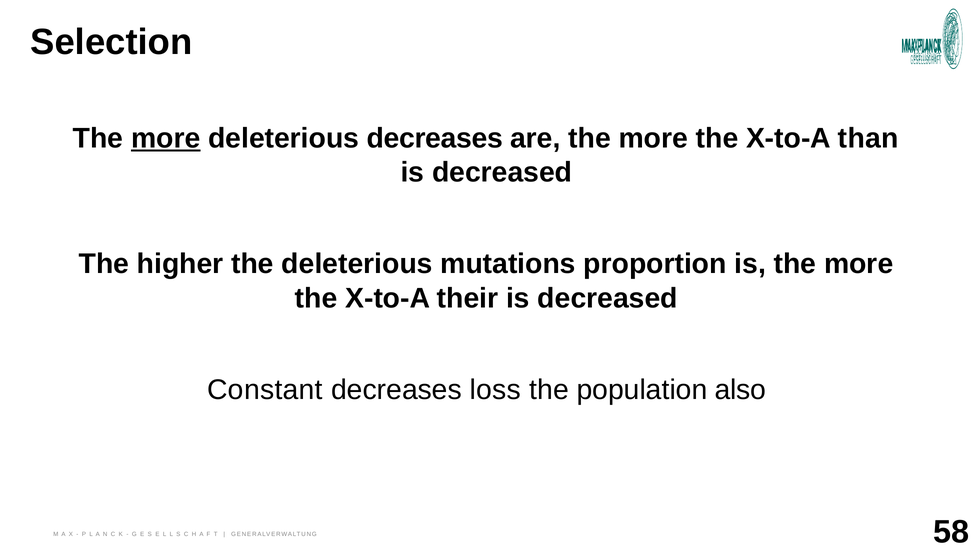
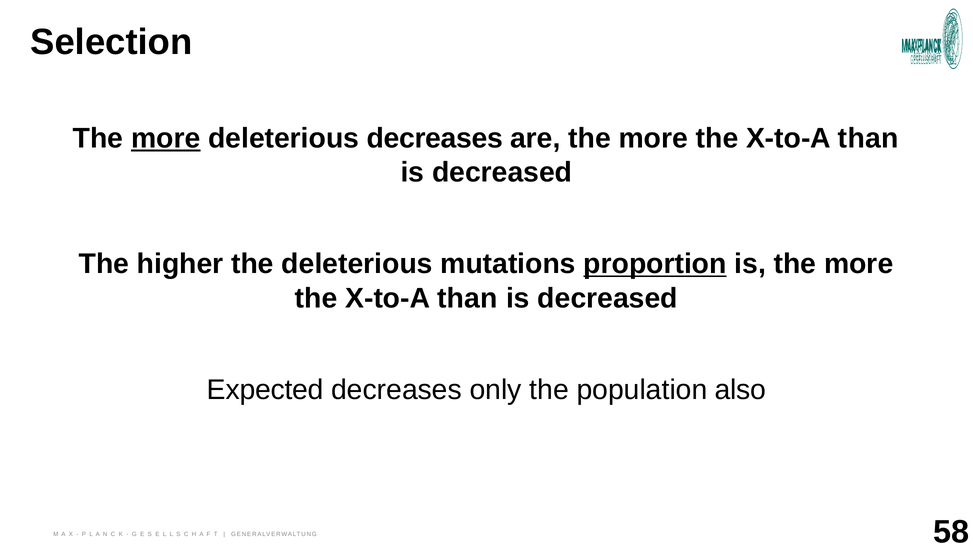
proportion underline: none -> present (655, 264)
their: their -> than (467, 298)
Constant: Constant -> Expected (265, 389)
loss: loss -> only (496, 389)
